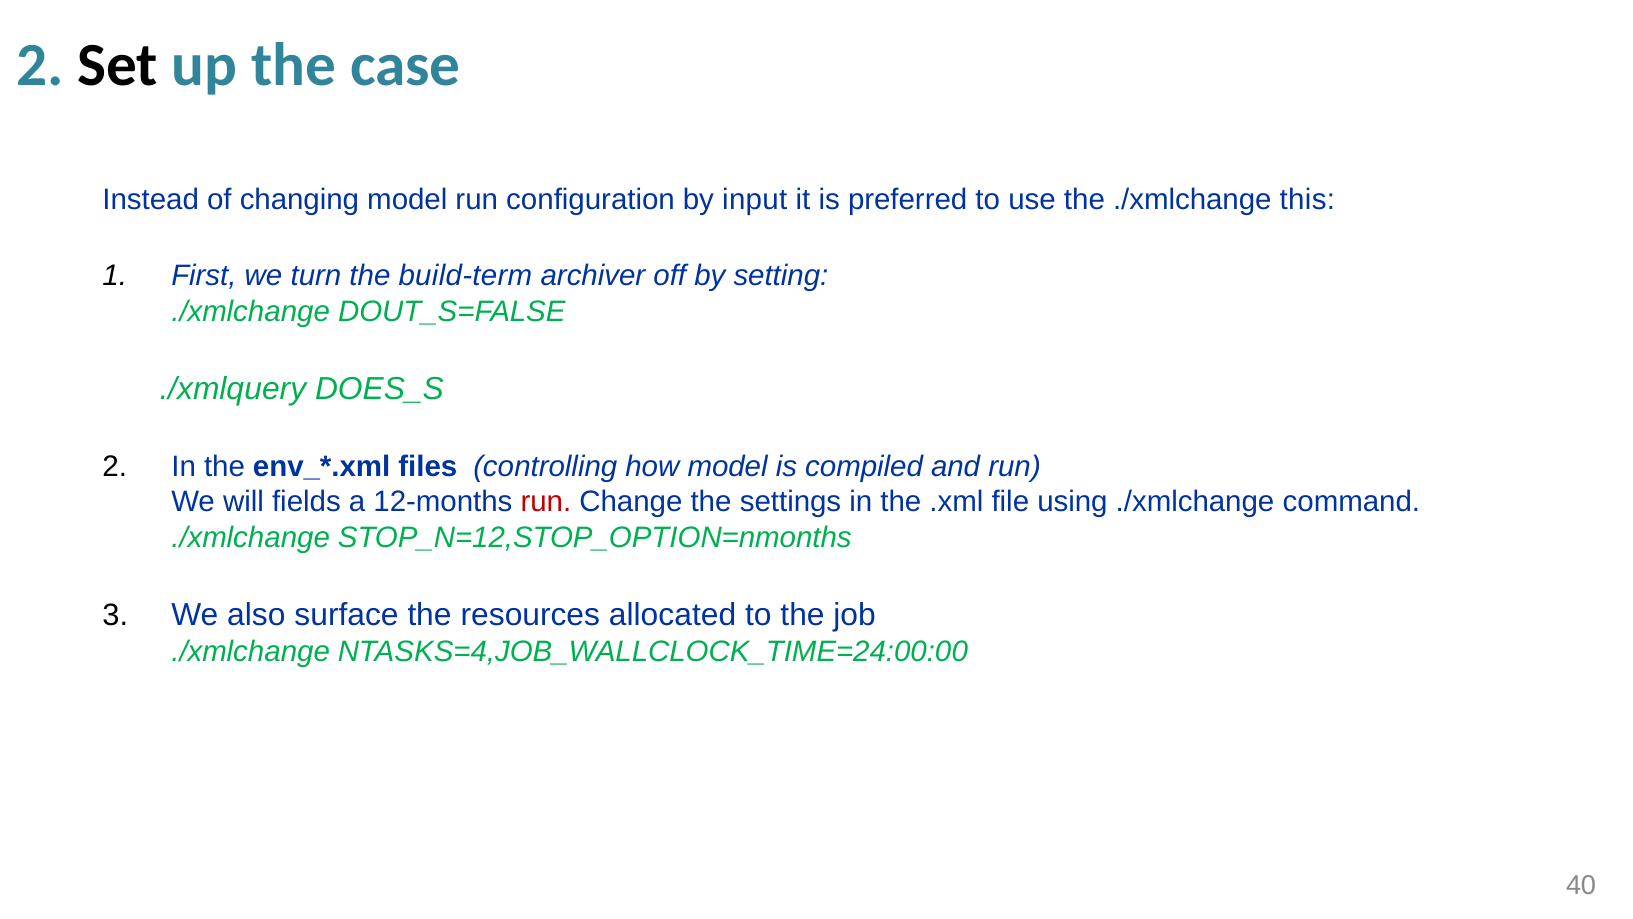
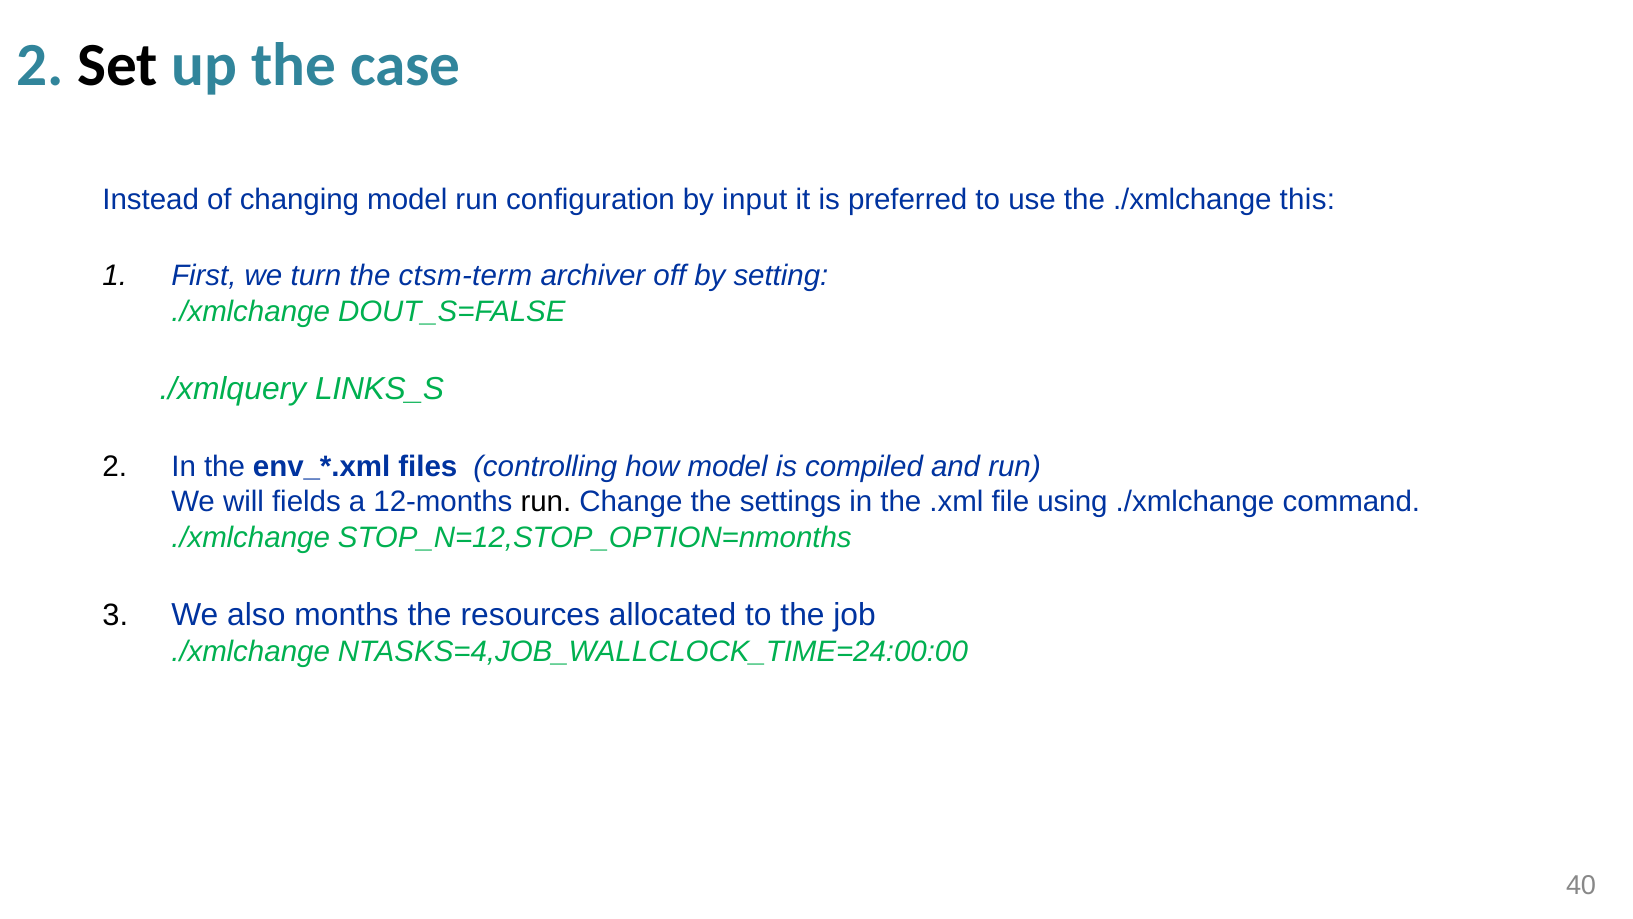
build-term: build-term -> ctsm-term (465, 276)
DOES_S: DOES_S -> LINKS_S (380, 389)
run colour: red -> black (546, 502)
surface: surface -> months (347, 615)
